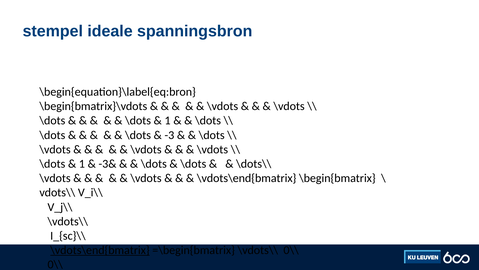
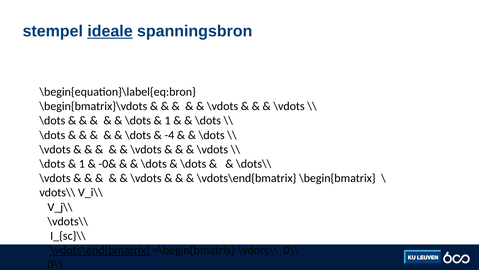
ideale underline: none -> present (110, 31)
-3: -3 -> -4 (169, 135)
-3&: -3& -> -0& (108, 164)
